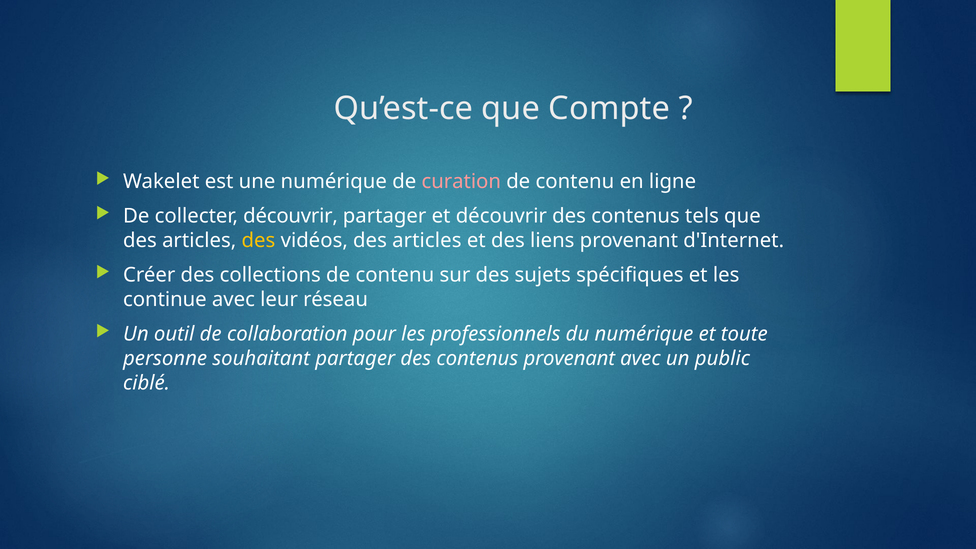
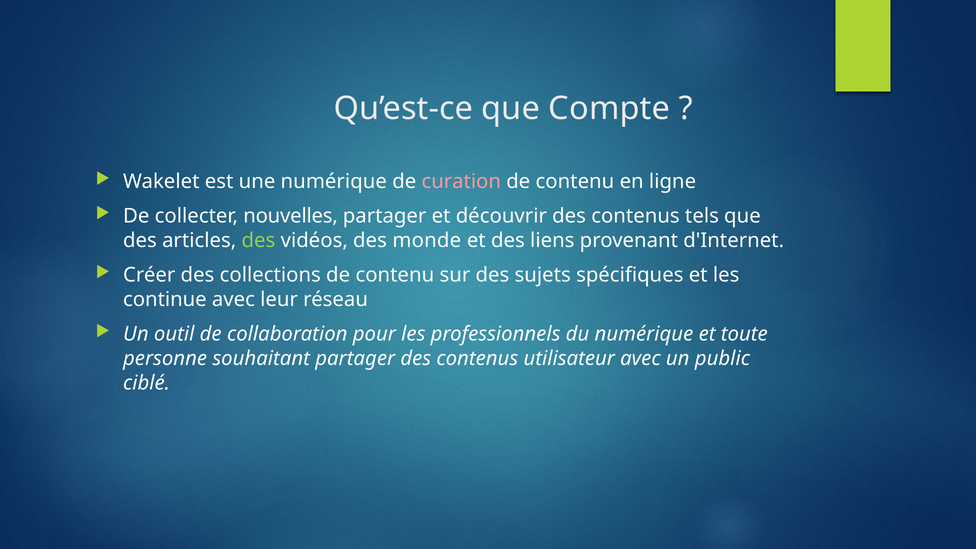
collecter découvrir: découvrir -> nouvelles (291, 216)
des colour: yellow -> light green (258, 241)
vidéos des articles: articles -> monde (427, 241)
contenus provenant: provenant -> utilisateur (569, 359)
